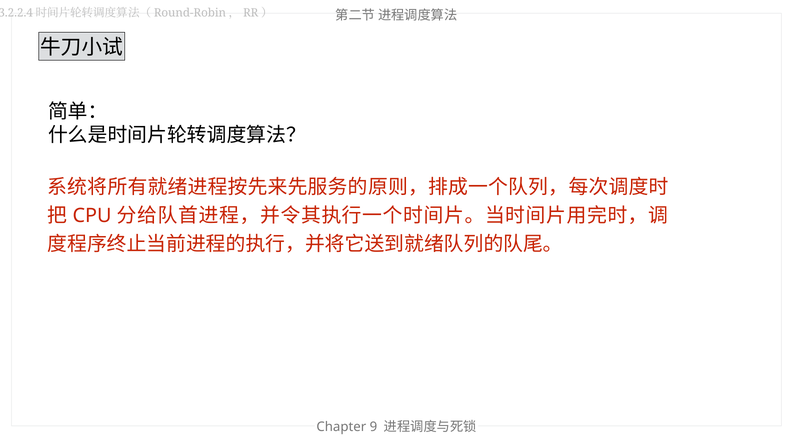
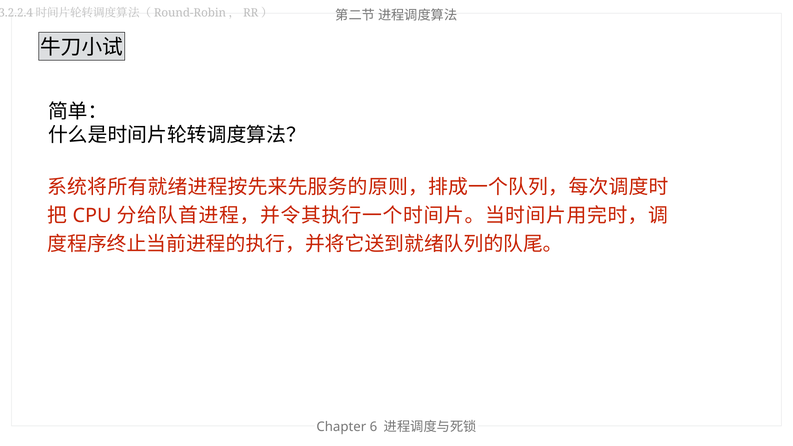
9: 9 -> 6 (373, 427)
